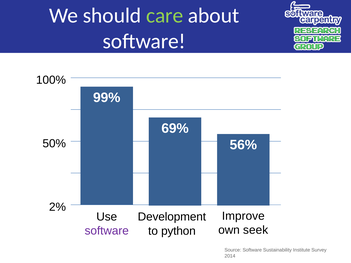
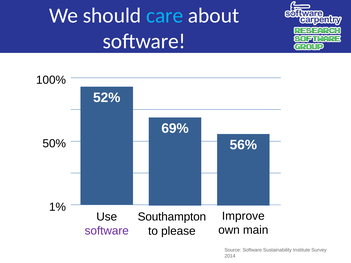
care colour: light green -> light blue (165, 16)
99%: 99% -> 52% (107, 98)
2%: 2% -> 1% (57, 207)
Development: Development -> Southampton (172, 217)
seek: seek -> main (256, 230)
python: python -> please (178, 231)
